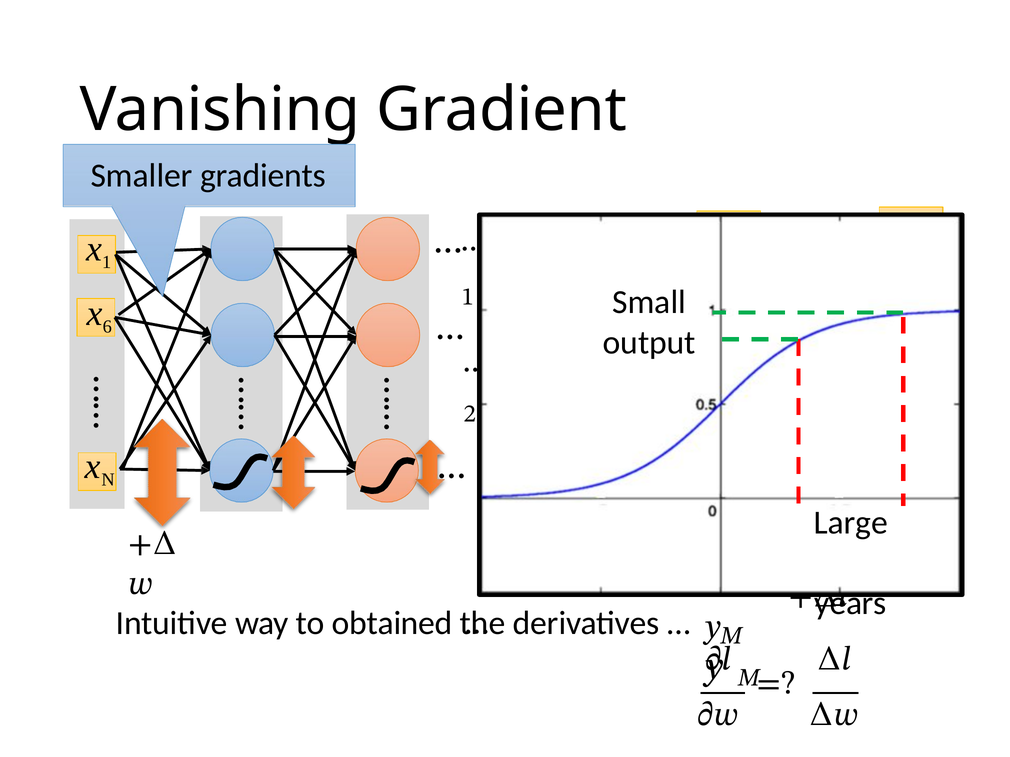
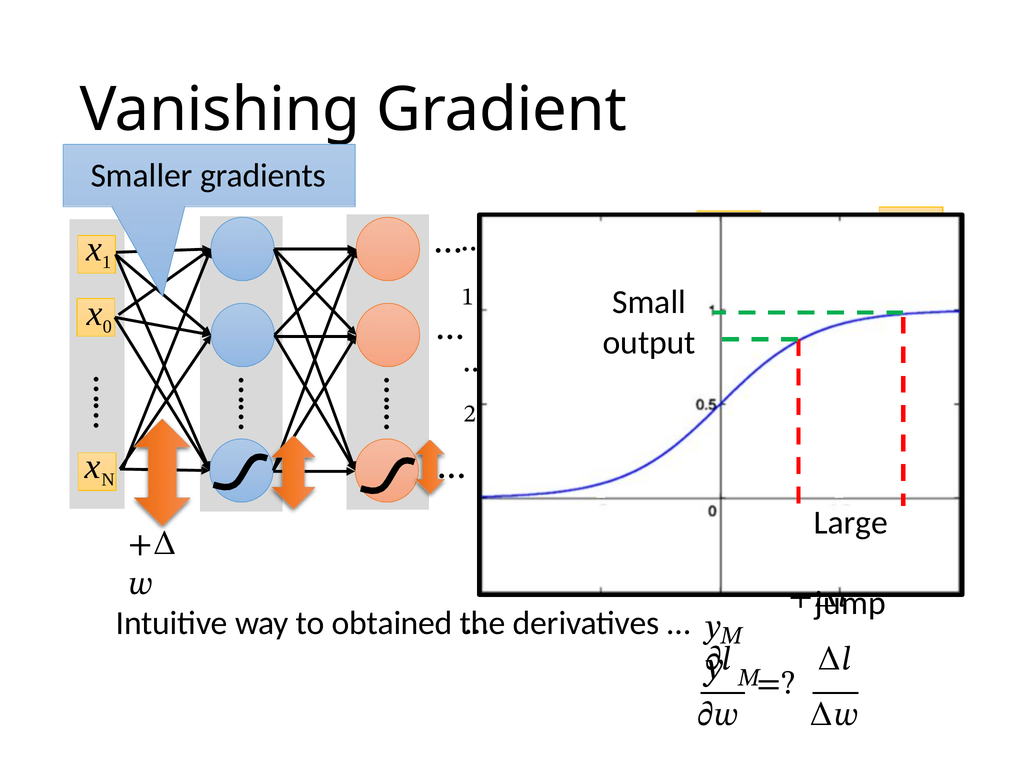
6: 6 -> 0 (107, 327)
years: years -> jump (850, 604)
